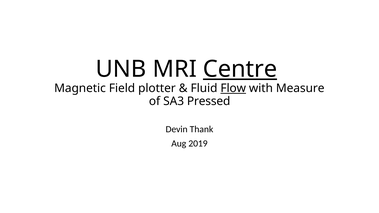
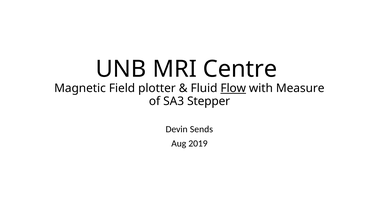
Centre underline: present -> none (240, 69)
Pressed: Pressed -> Stepper (209, 101)
Thank: Thank -> Sends (201, 129)
